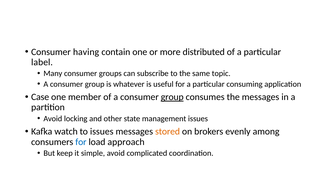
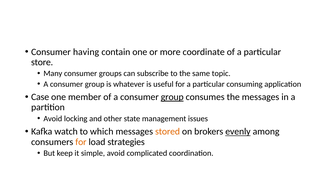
distributed: distributed -> coordinate (204, 52)
label: label -> store (42, 62)
to issues: issues -> which (102, 132)
evenly underline: none -> present (238, 132)
for colour: blue -> orange (81, 142)
approach: approach -> strategies (126, 142)
